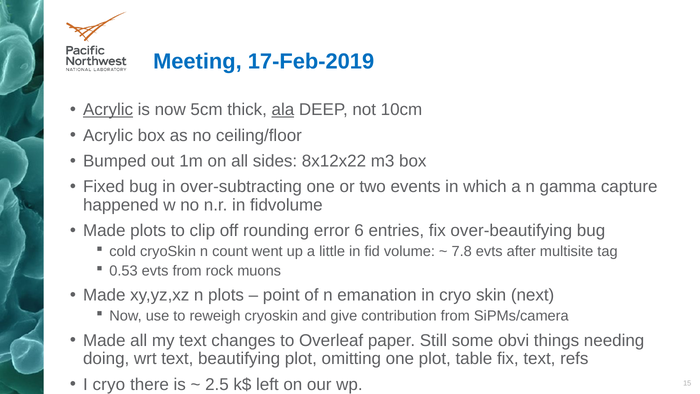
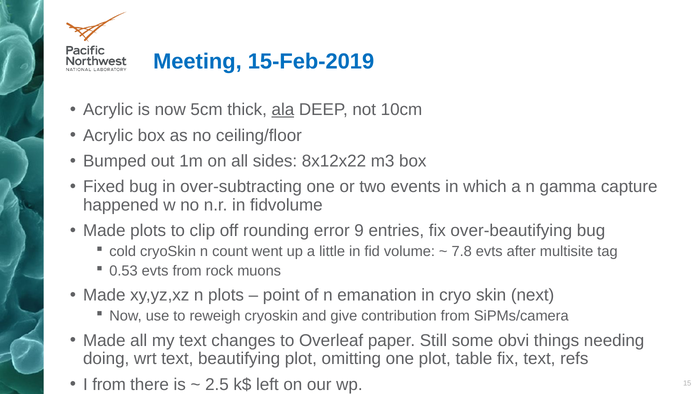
17-Feb-2019: 17-Feb-2019 -> 15-Feb-2019 (311, 62)
Acrylic underline: present -> none (108, 110)
6: 6 -> 9 (359, 231)
I cryo: cryo -> from (109, 384)
